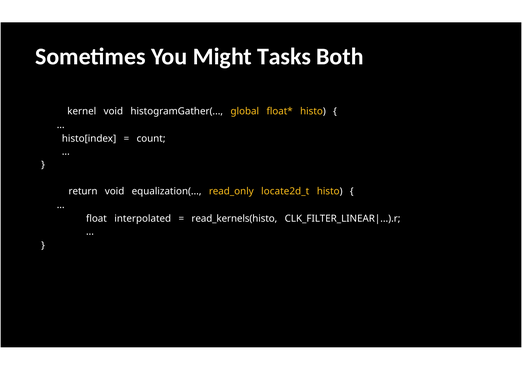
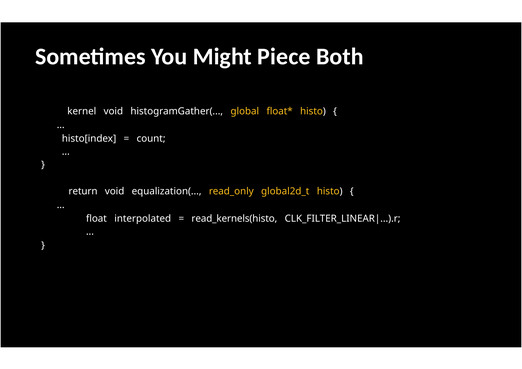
Tasks: Tasks -> Piece (284, 57)
locate2d_t: locate2d_t -> global2d_t (285, 191)
